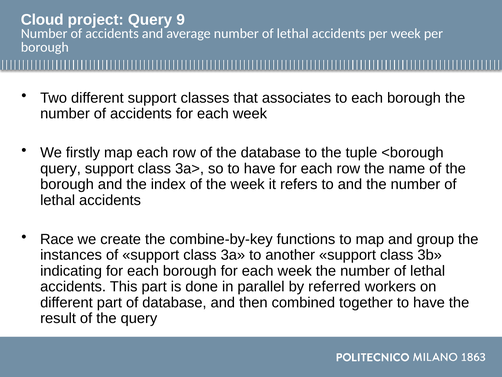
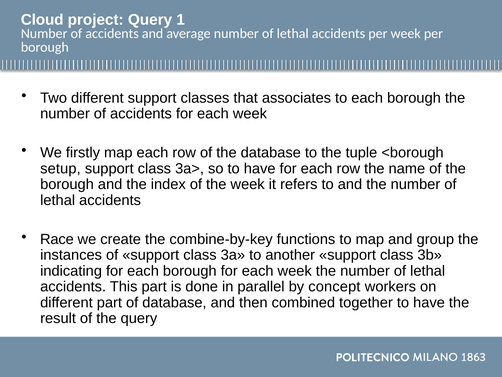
9: 9 -> 1 (181, 20)
query: query -> setup (60, 168)
referred: referred -> concept (334, 286)
